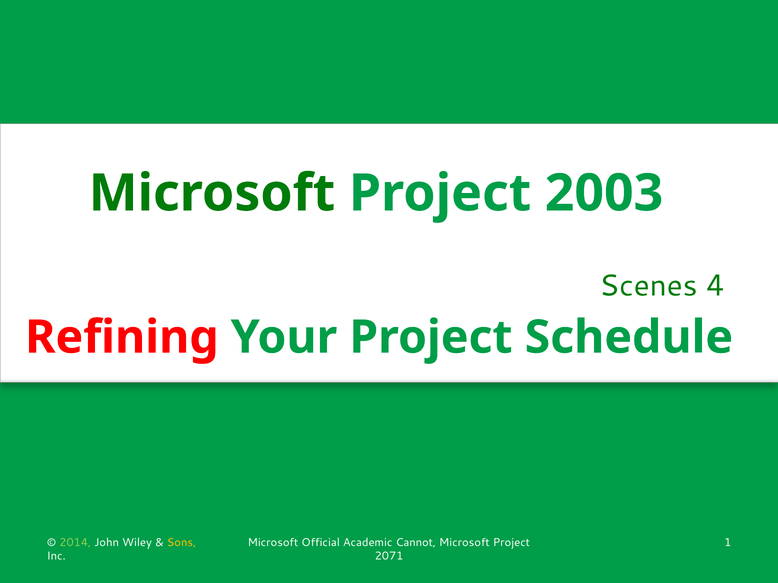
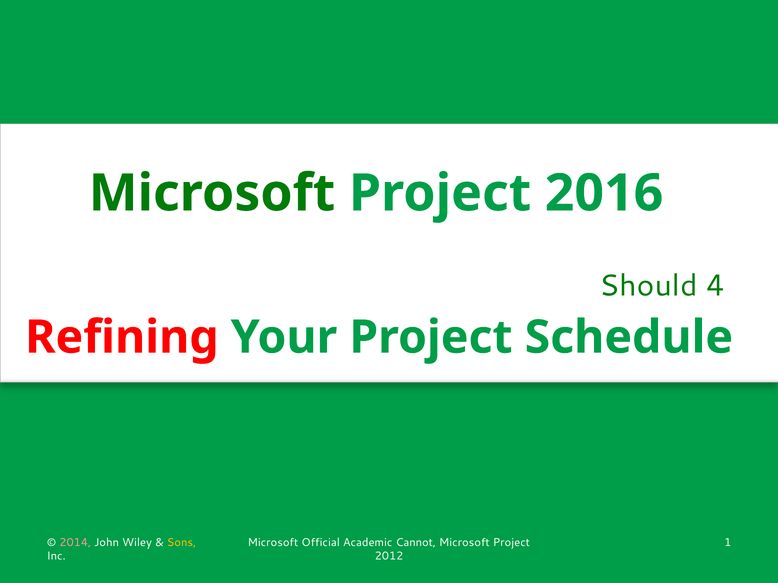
2003: 2003 -> 2016 (604, 193)
Scenes: Scenes -> Should (648, 286)
2014 colour: light green -> pink (75, 543)
2071: 2071 -> 2012 (389, 556)
